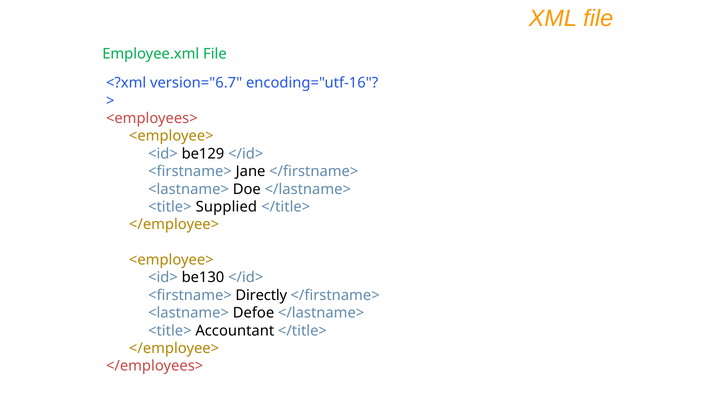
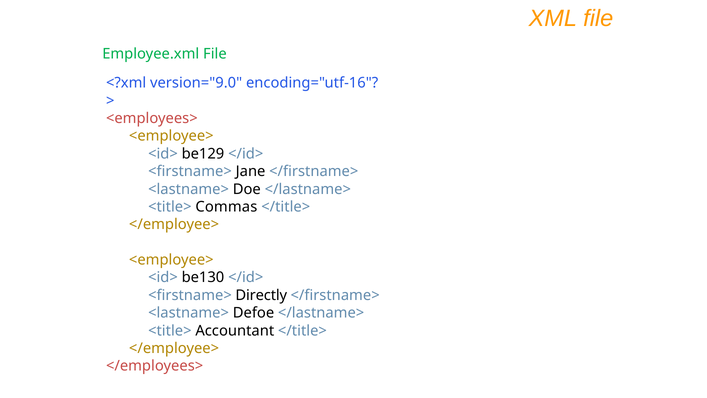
version="6.7: version="6.7 -> version="9.0 (196, 83)
Supplied: Supplied -> Commas (226, 207)
